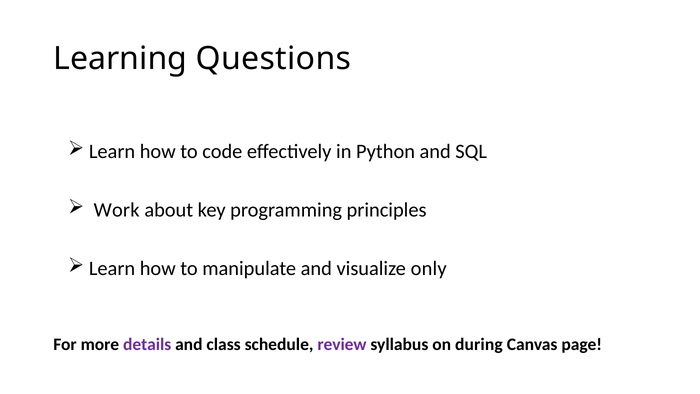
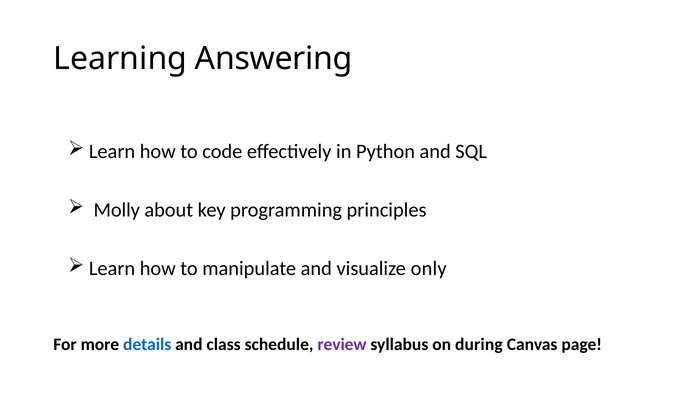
Questions: Questions -> Answering (274, 59)
Work: Work -> Molly (117, 210)
details colour: purple -> blue (147, 344)
